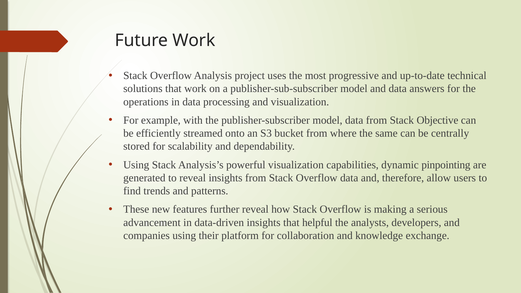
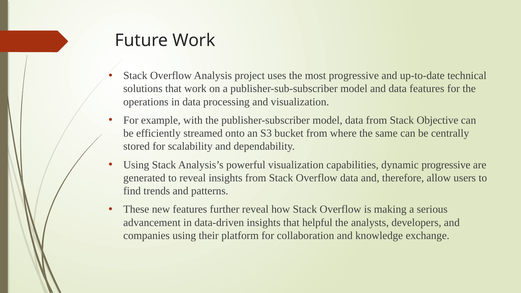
data answers: answers -> features (427, 89)
dynamic pinpointing: pinpointing -> progressive (446, 165)
